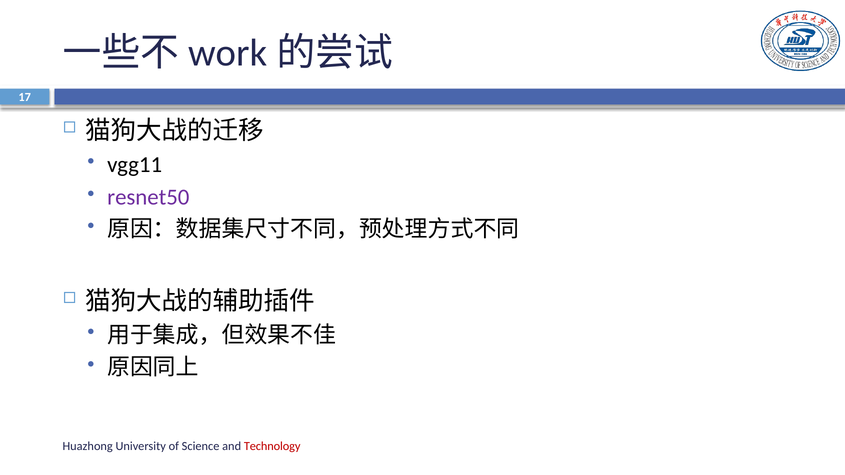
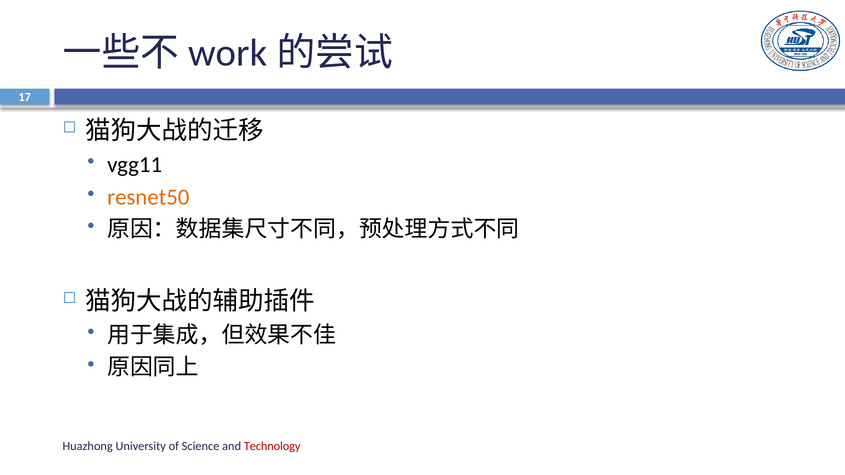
resnet50 colour: purple -> orange (148, 197)
